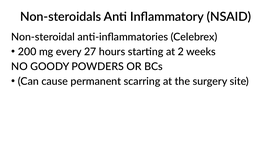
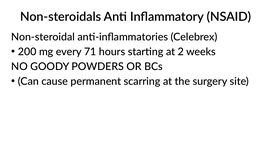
27: 27 -> 71 (90, 52)
